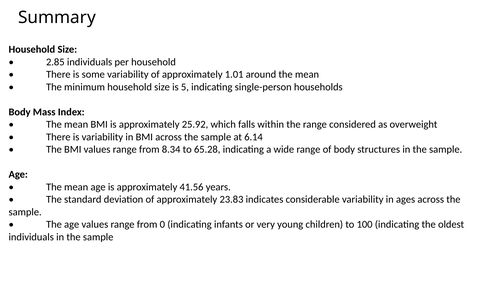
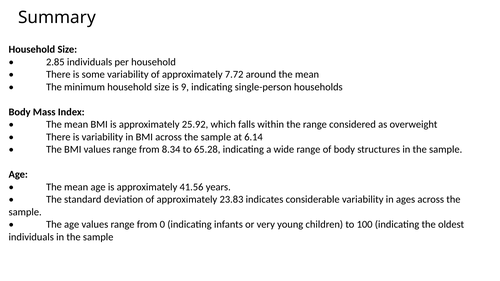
1.01: 1.01 -> 7.72 (234, 75)
5: 5 -> 9 (185, 87)
